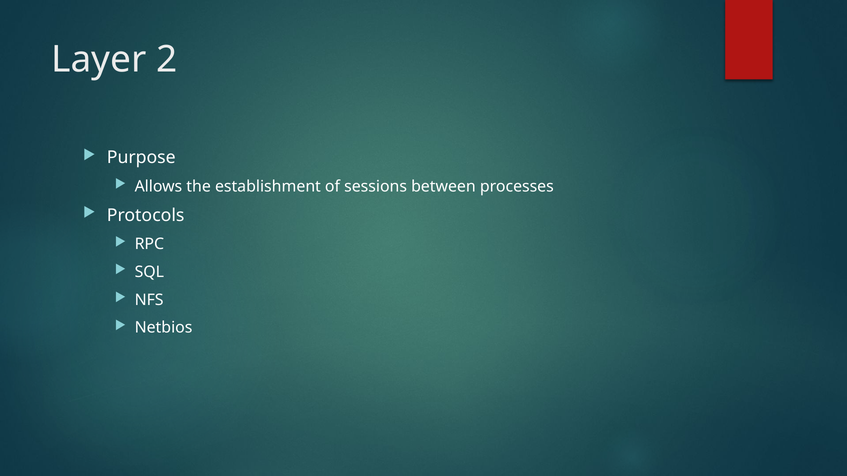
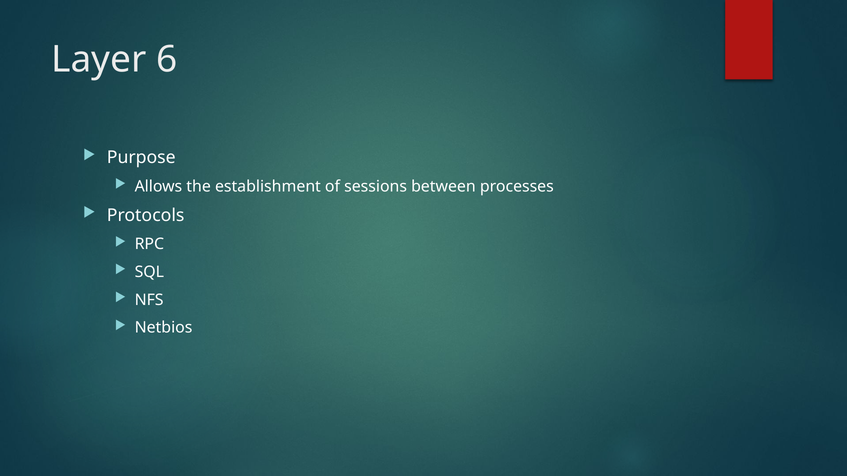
2: 2 -> 6 (167, 59)
